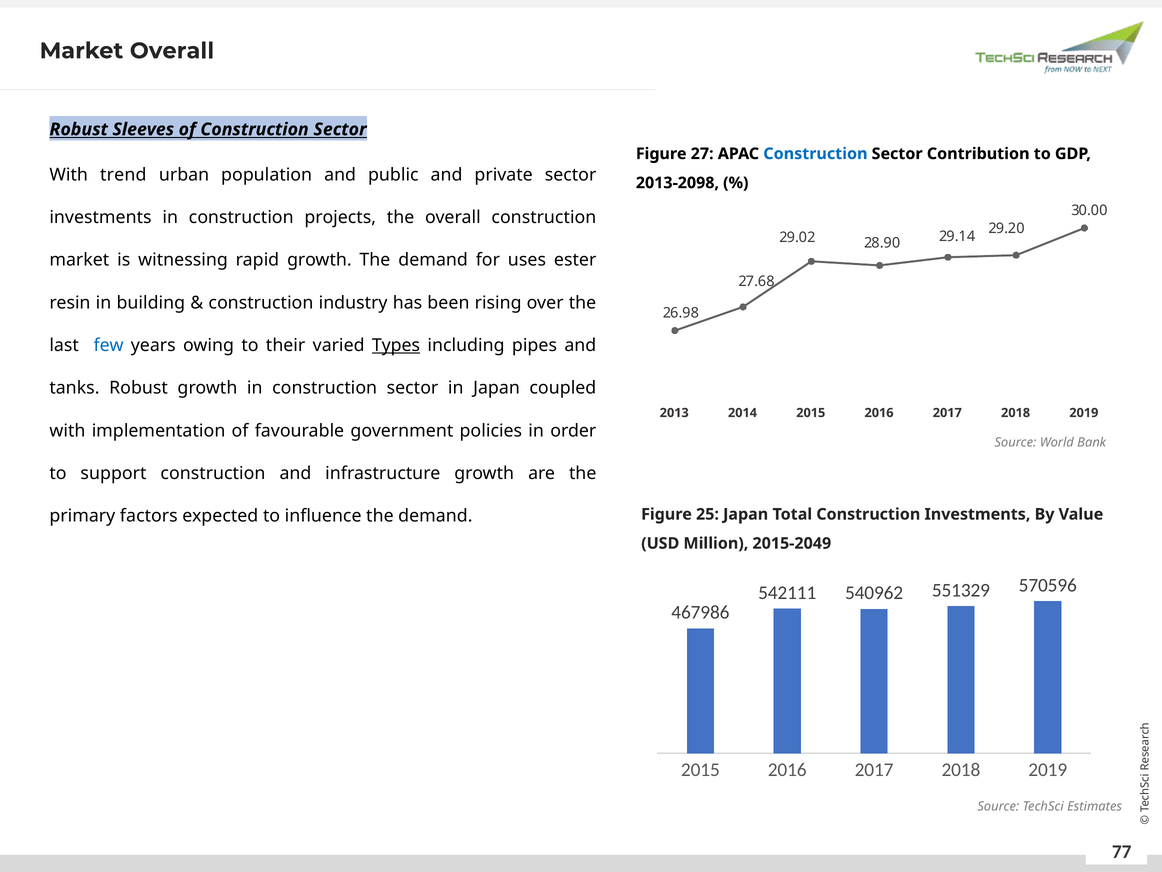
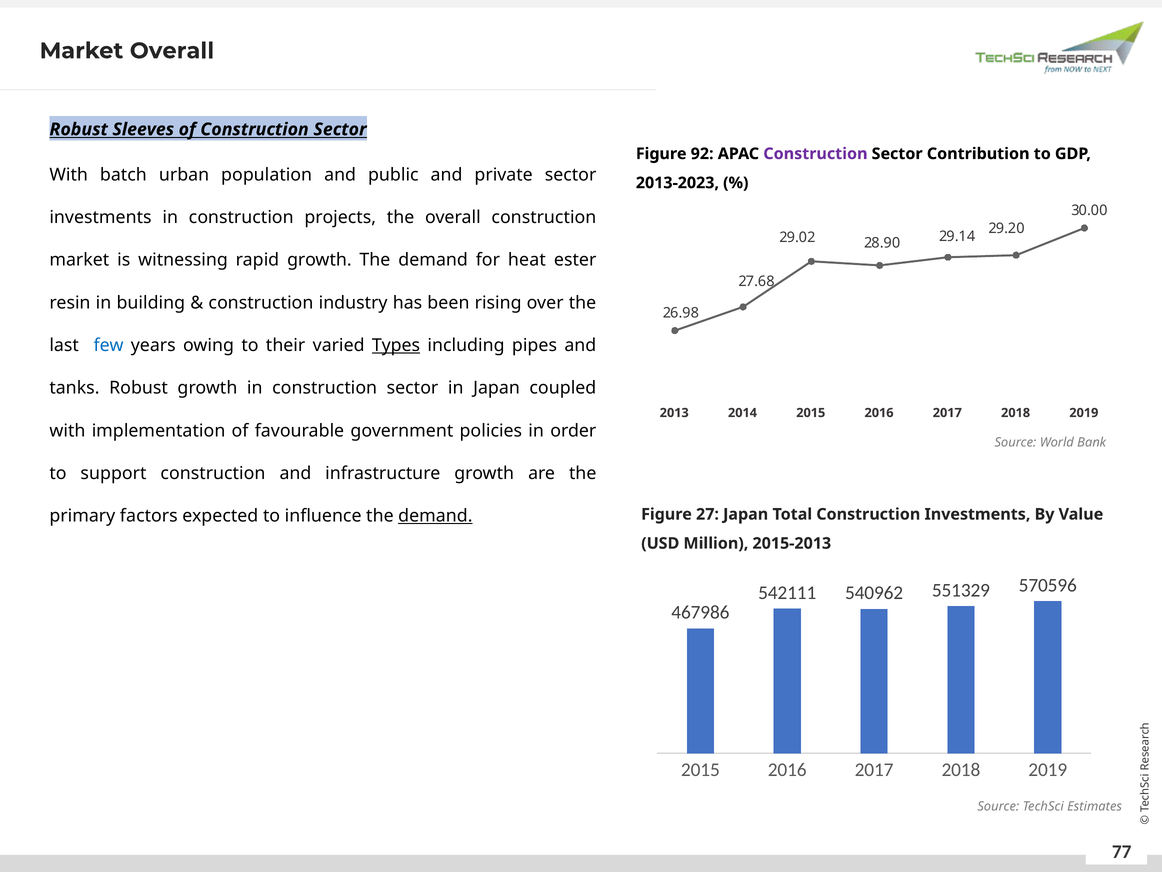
27: 27 -> 92 (702, 154)
Construction colour: blue -> purple (815, 154)
trend: trend -> batch (123, 175)
2013-2098: 2013-2098 -> 2013-2023 (677, 183)
uses: uses -> heat (527, 260)
demand underline: none -> present (435, 516)
25: 25 -> 27 (707, 514)
2015-2049: 2015-2049 -> 2015-2013 (792, 543)
